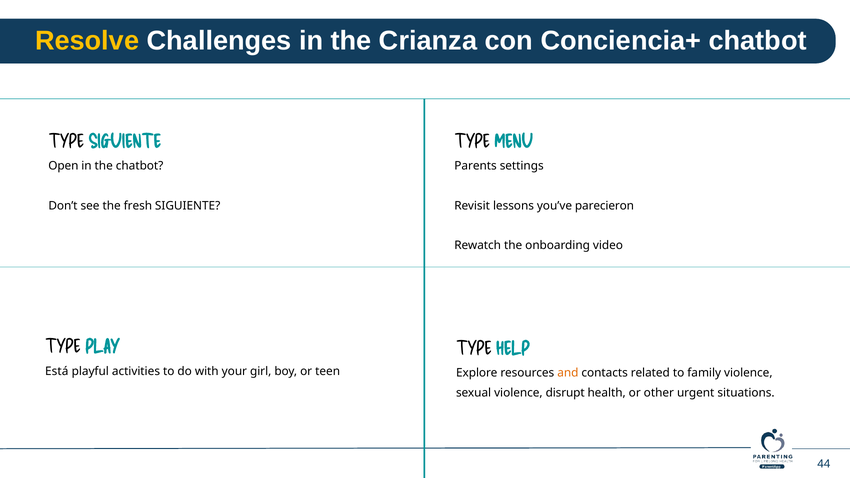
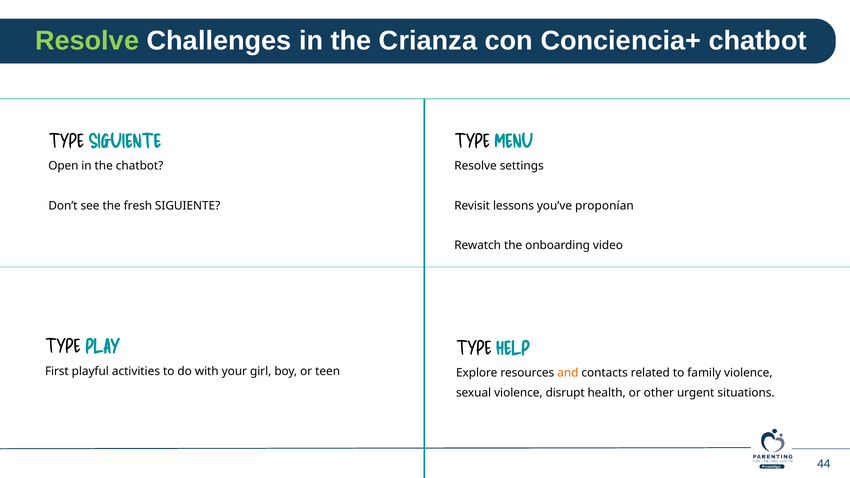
Resolve colour: yellow -> light green (87, 41)
Parents: Parents -> Resolve (476, 166)
parecieron: parecieron -> proponían (604, 206)
Está: Está -> First (57, 371)
